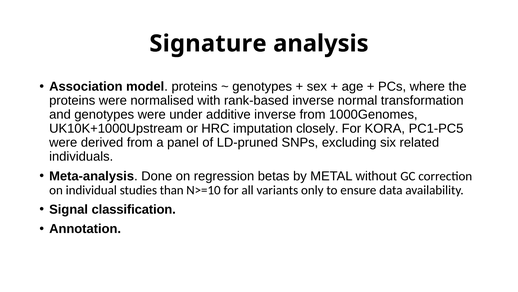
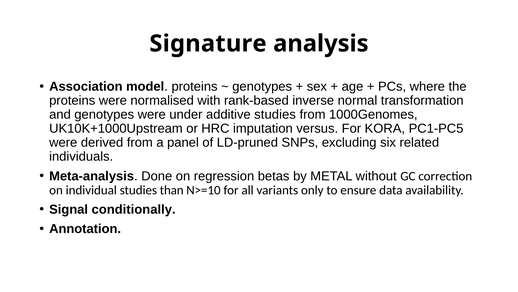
additive inverse: inverse -> studies (275, 114)
closely: closely -> versus (317, 128)
classification: classification -> conditionally (134, 209)
